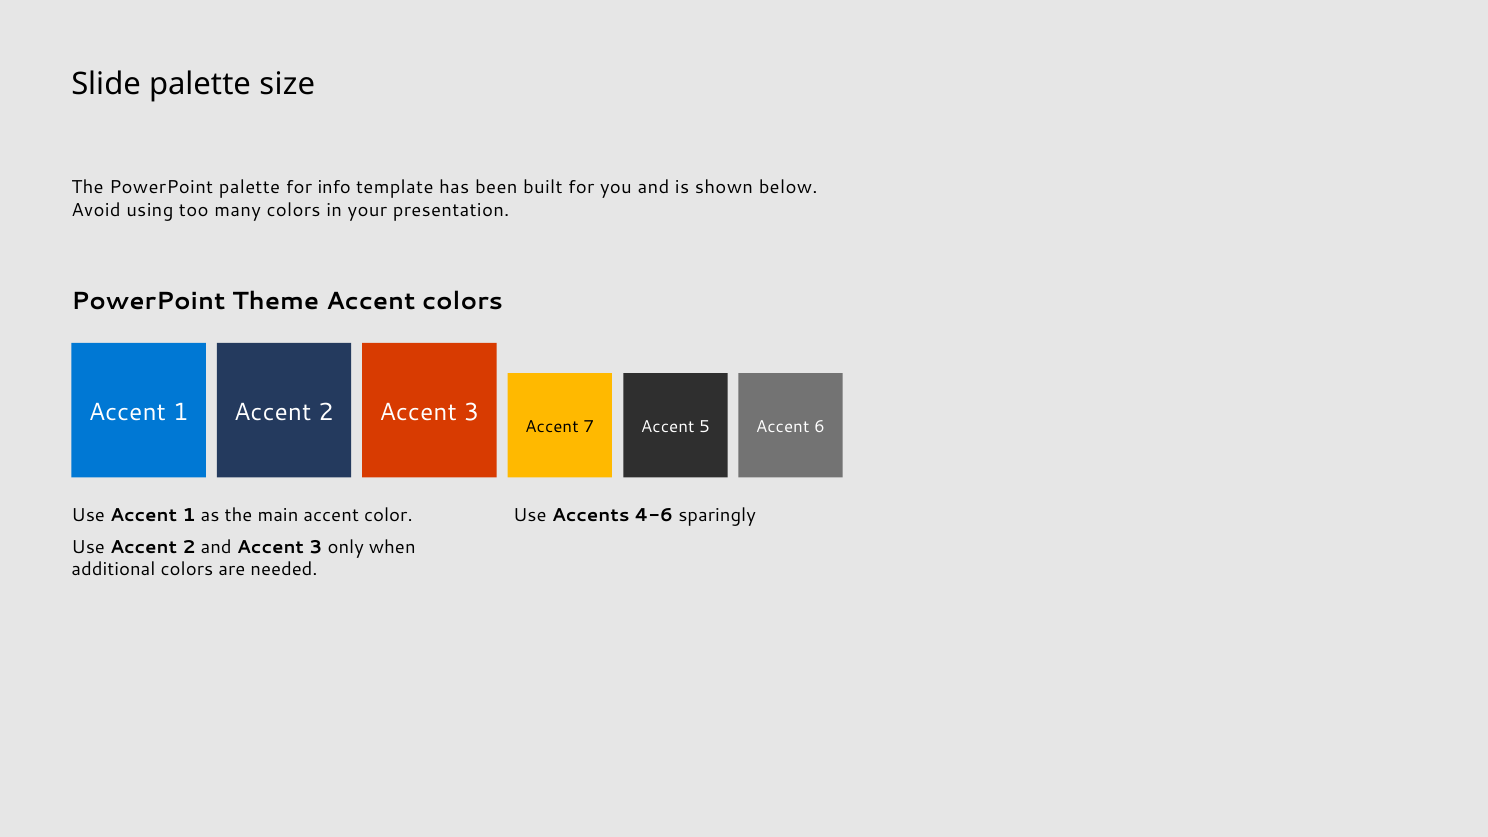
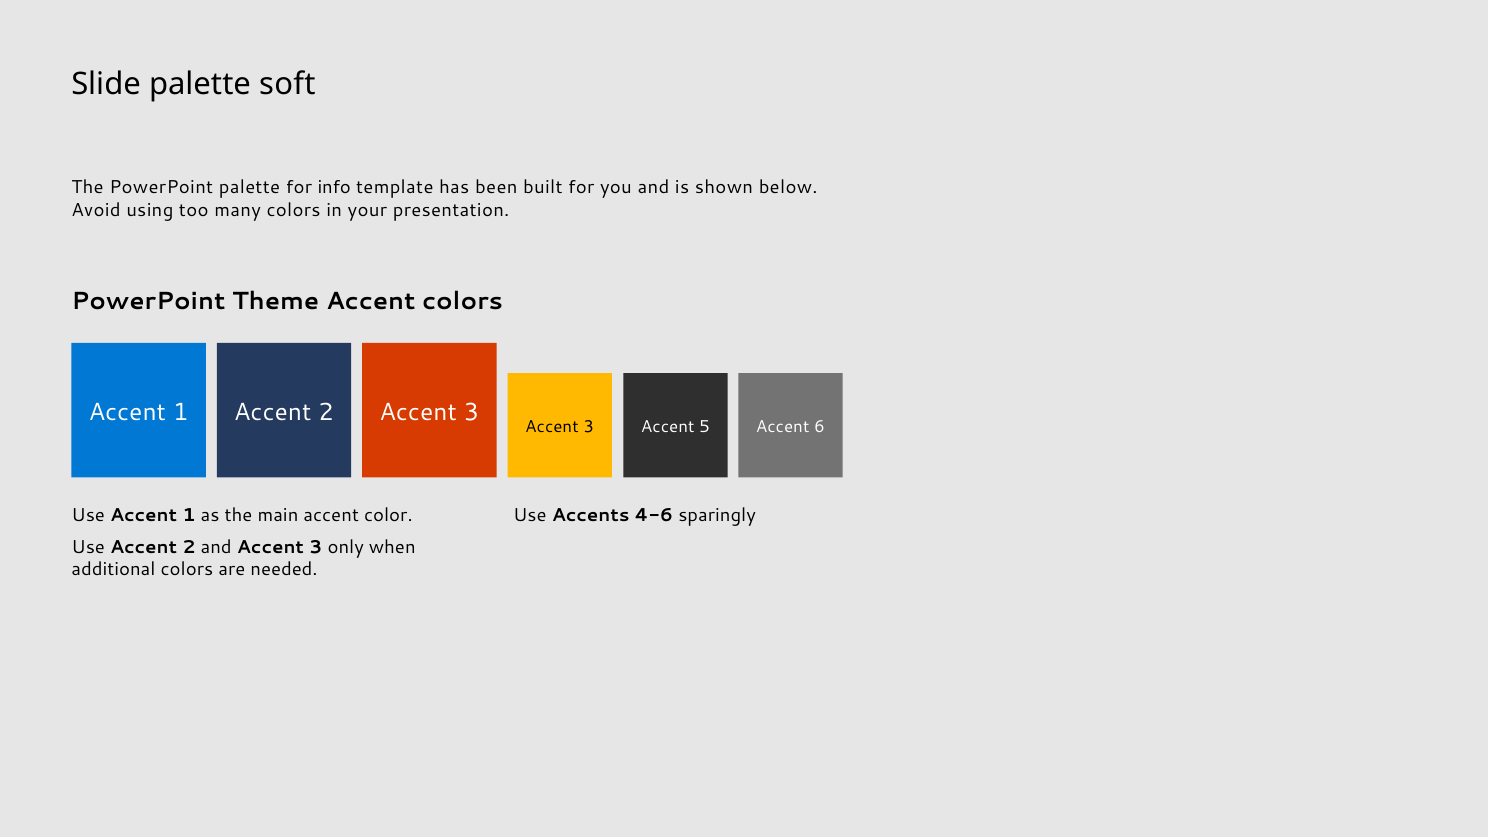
size: size -> soft (287, 84)
7: 7 -> 3 (589, 426)
